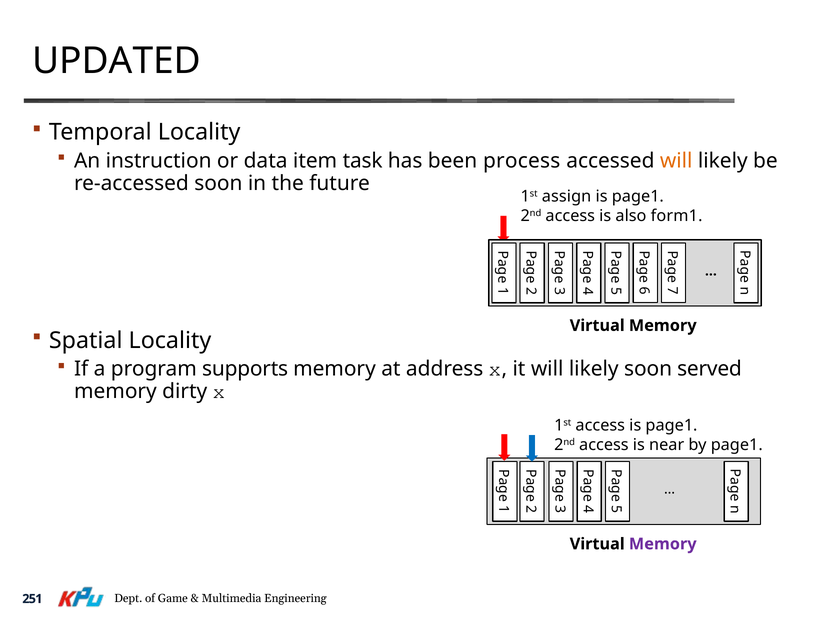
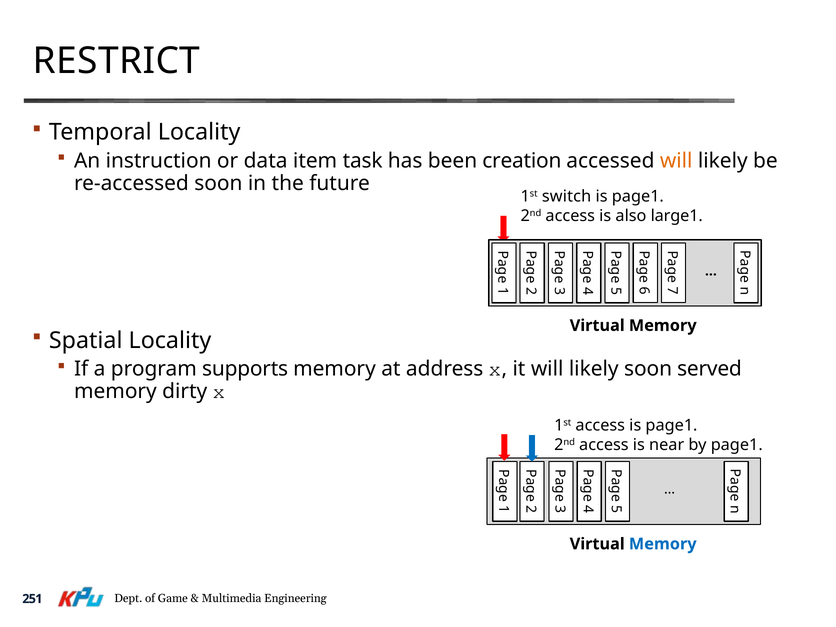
UPDATED: UPDATED -> RESTRICT (116, 61)
process: process -> creation (522, 161)
assign: assign -> switch (567, 196)
form1: form1 -> large1 (677, 216)
Memory colour: purple -> blue (663, 544)
